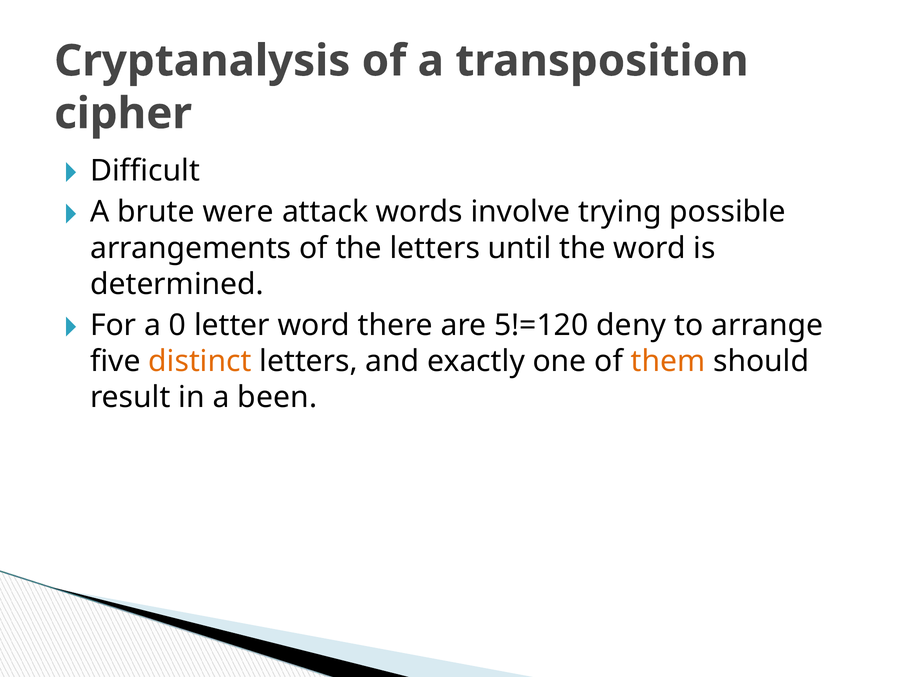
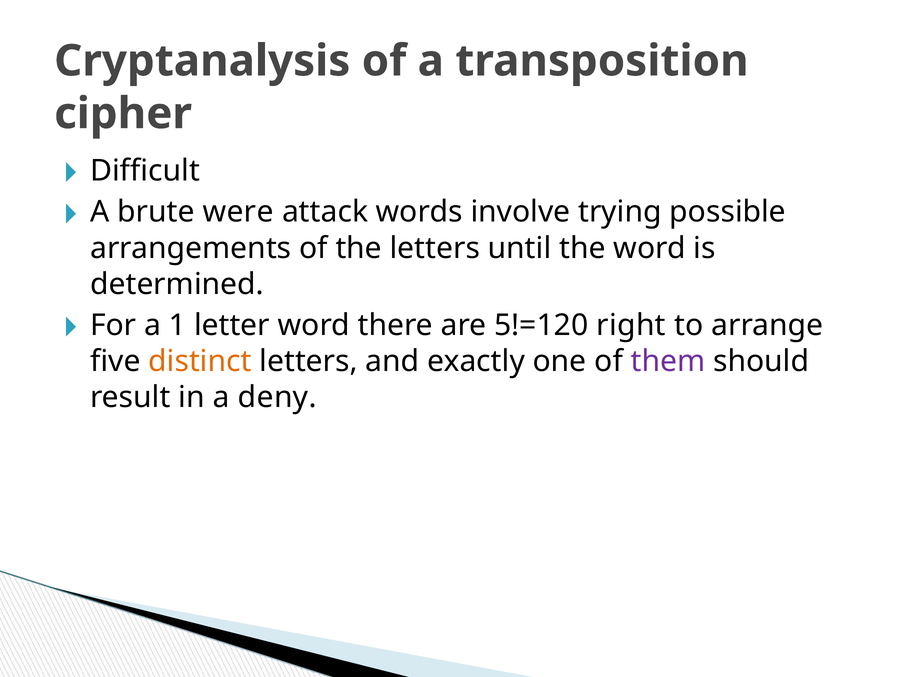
0: 0 -> 1 (178, 325)
deny: deny -> right (631, 325)
them colour: orange -> purple (668, 362)
been: been -> deny (277, 398)
